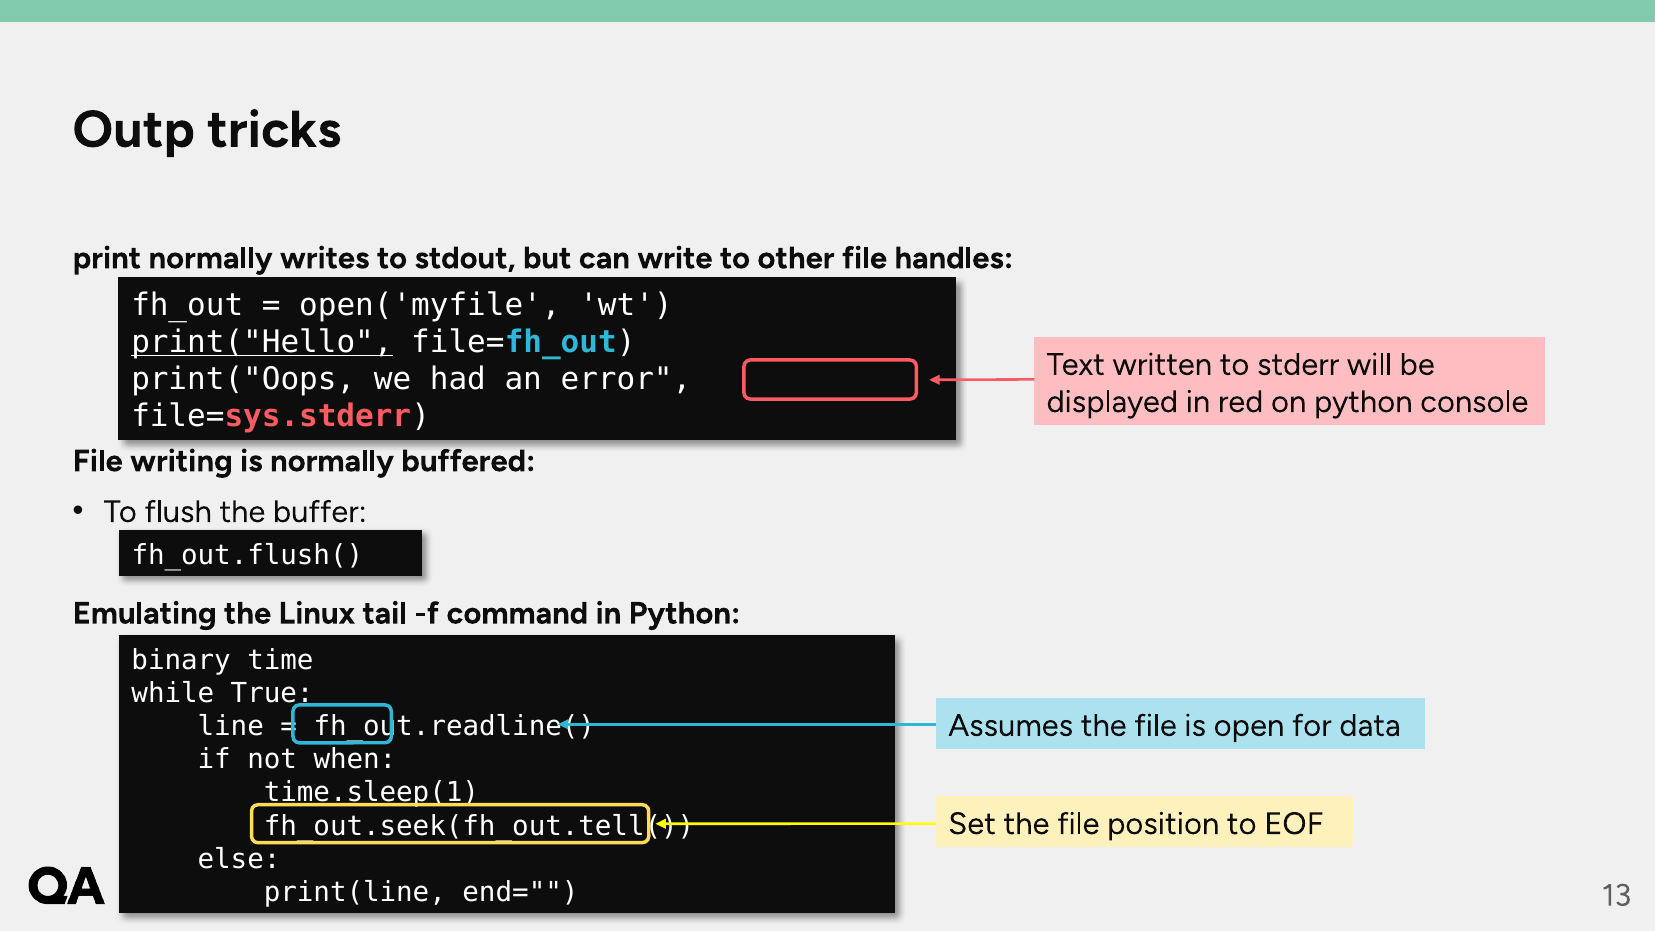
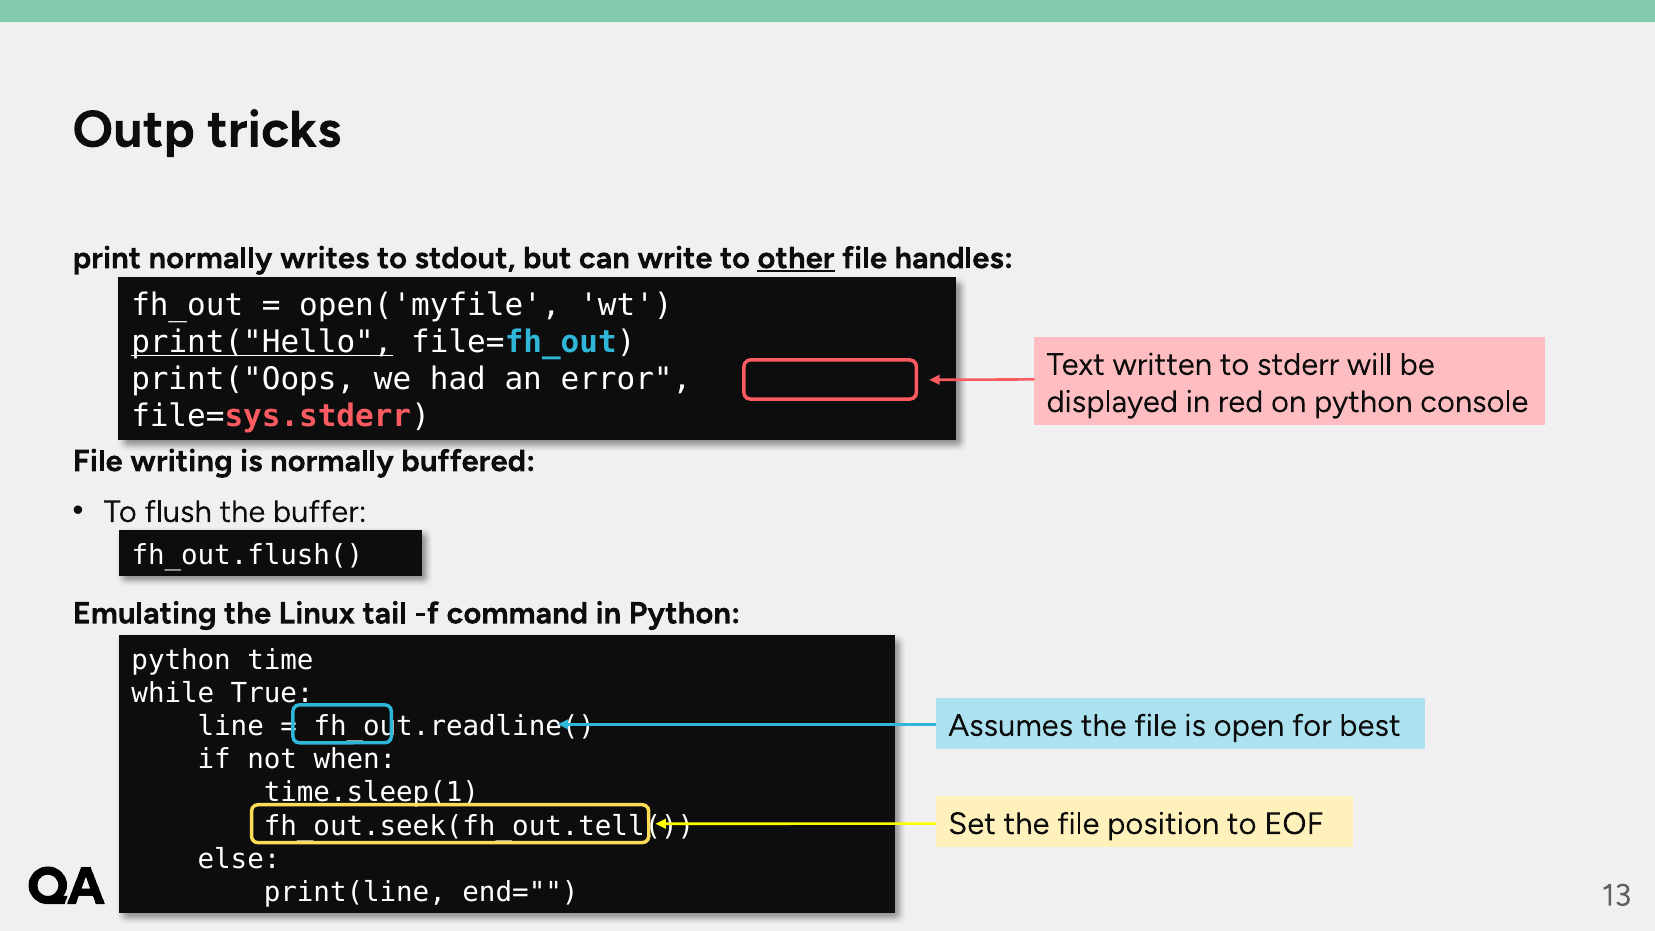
other underline: none -> present (796, 258)
binary: binary -> python (181, 660)
data: data -> best (1370, 726)
